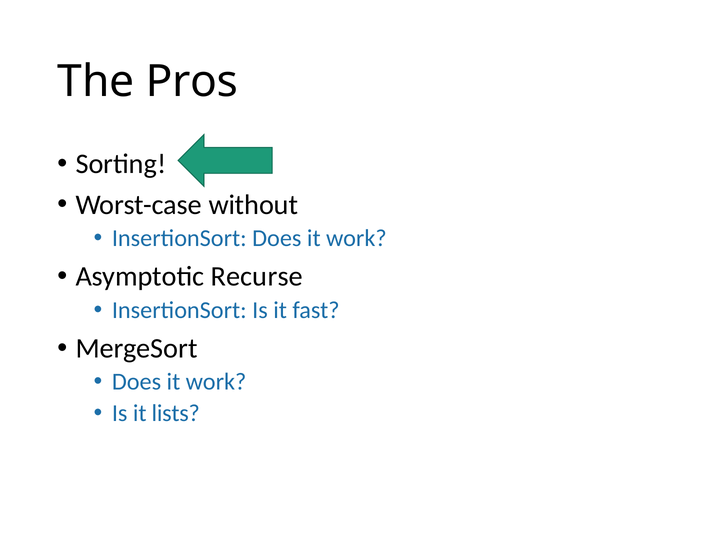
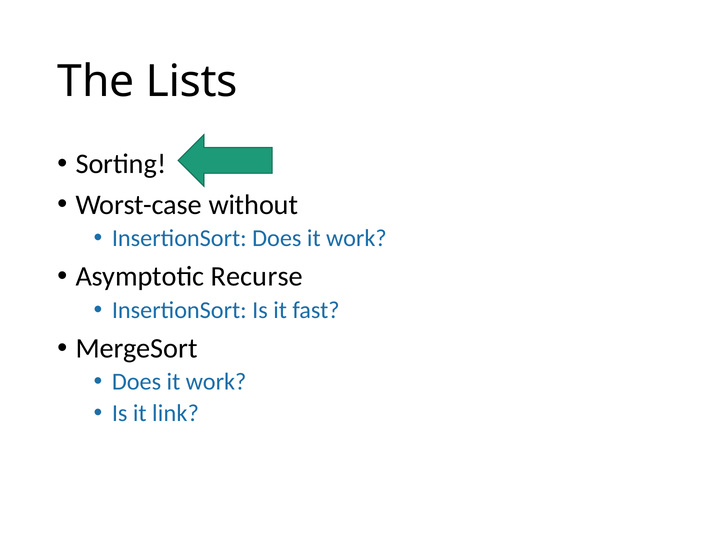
Pros: Pros -> Lists (192, 82)
lists: lists -> link (175, 413)
